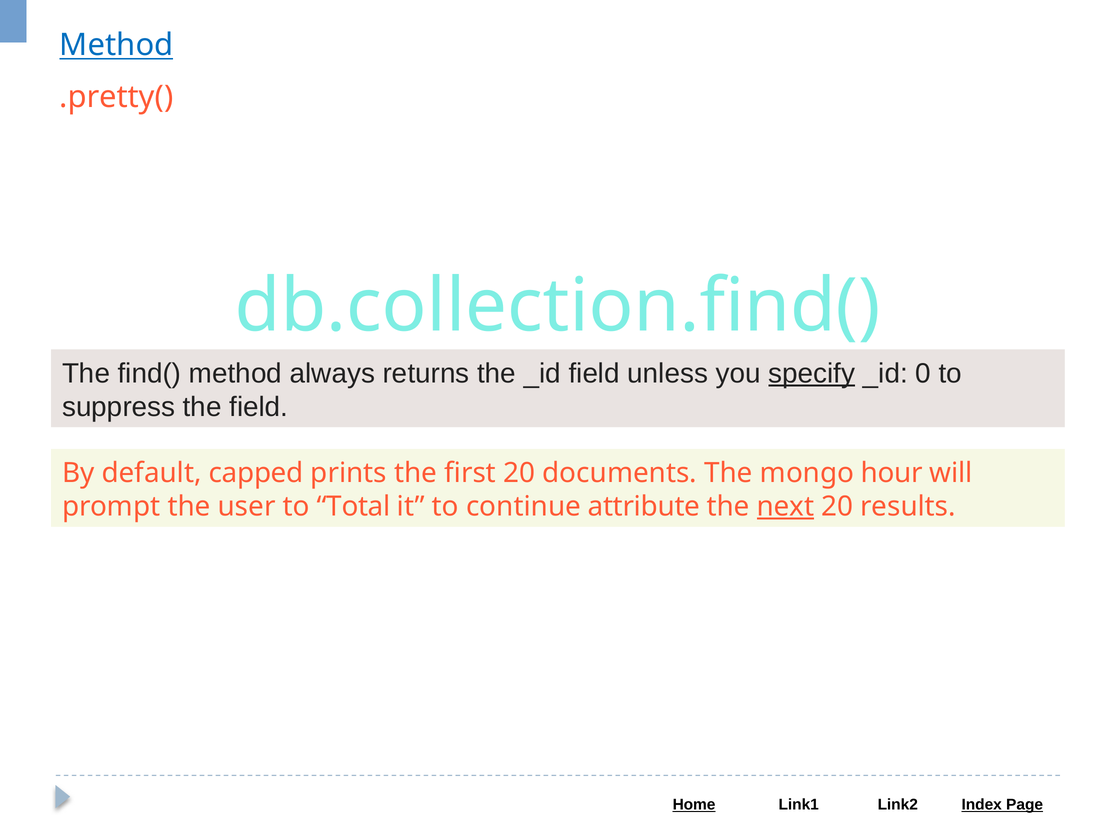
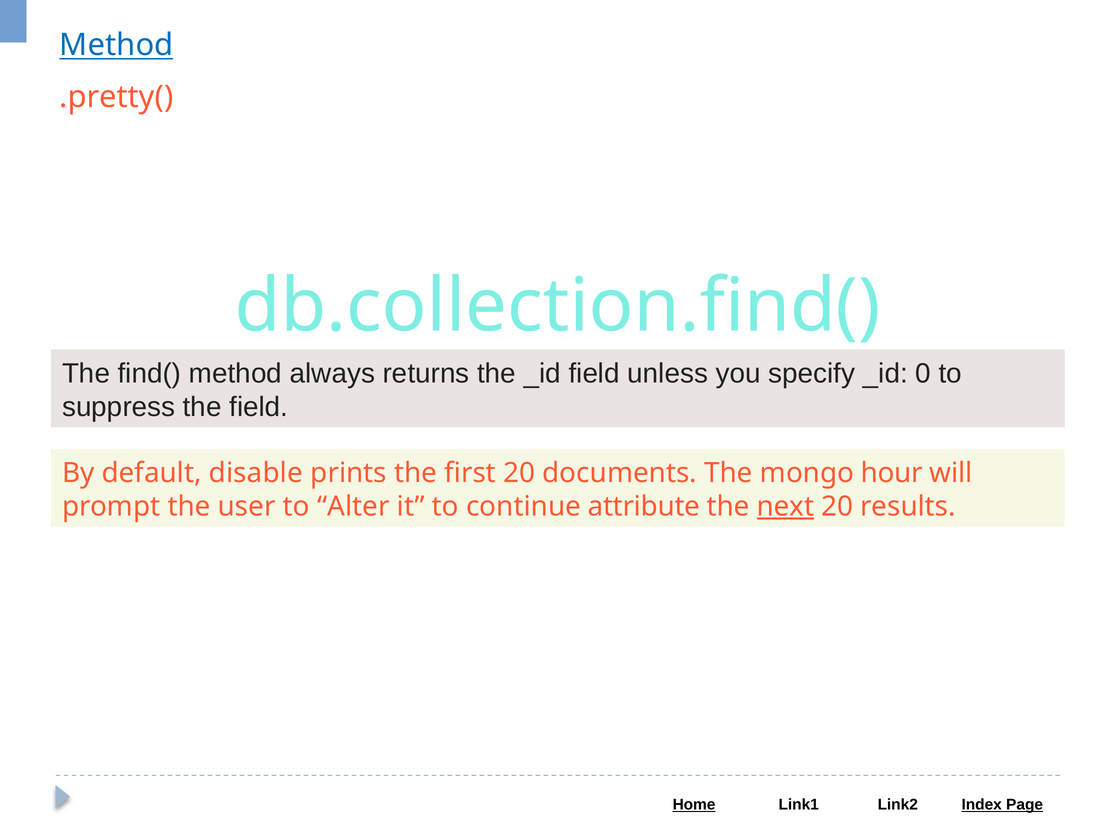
specify underline: present -> none (812, 373)
capped: capped -> disable (256, 473)
Total: Total -> Alter (353, 507)
